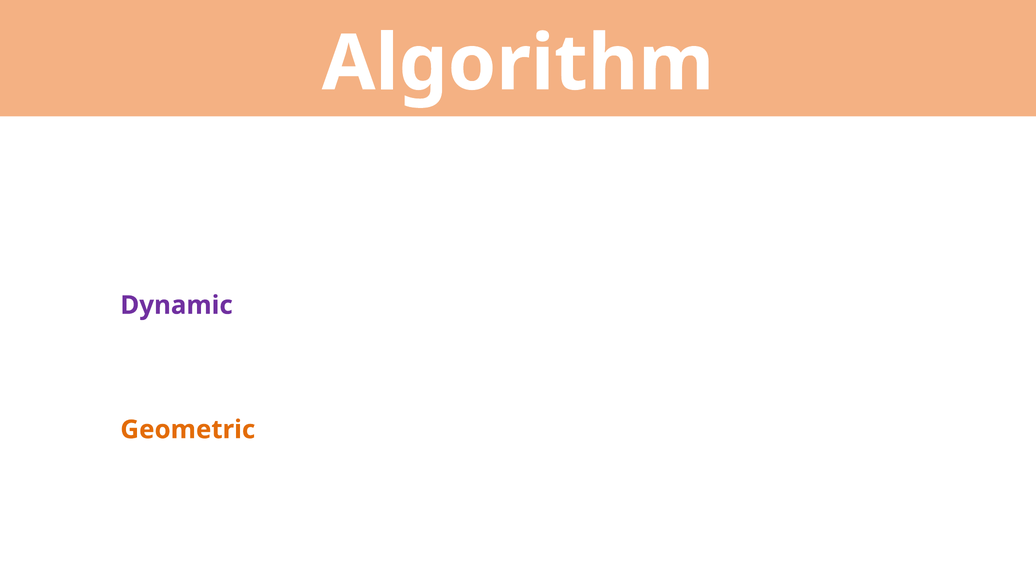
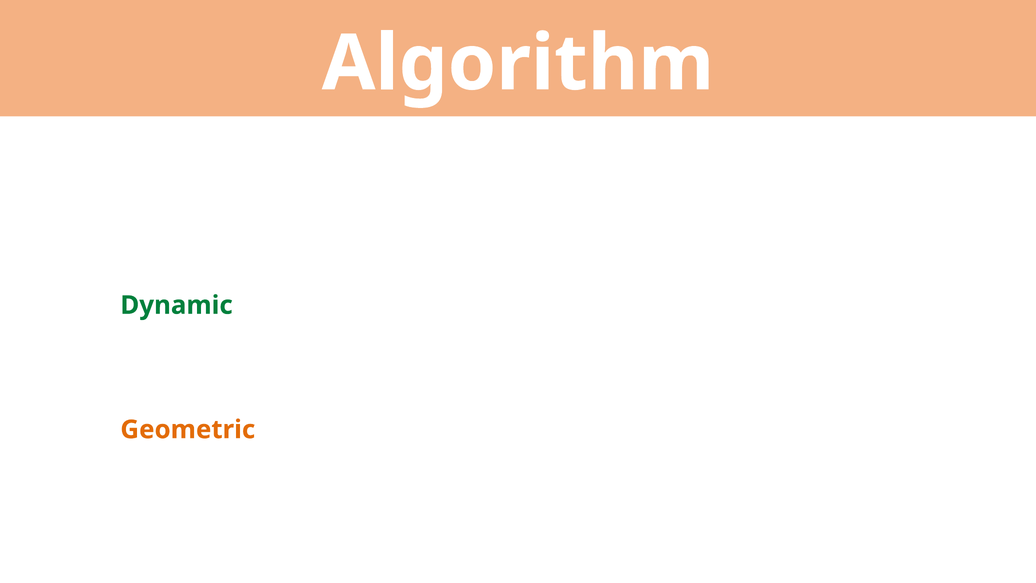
Dynamic colour: purple -> green (177, 305)
